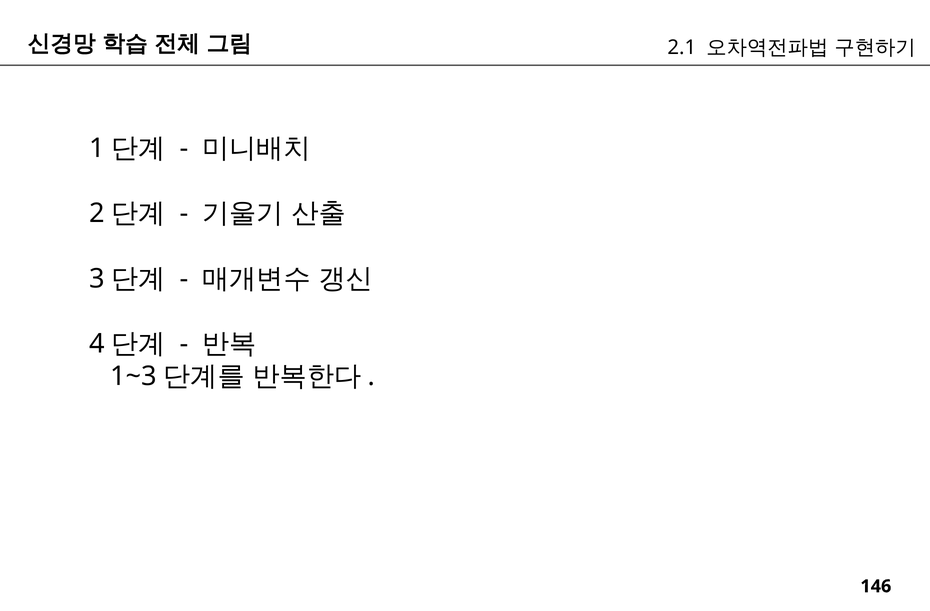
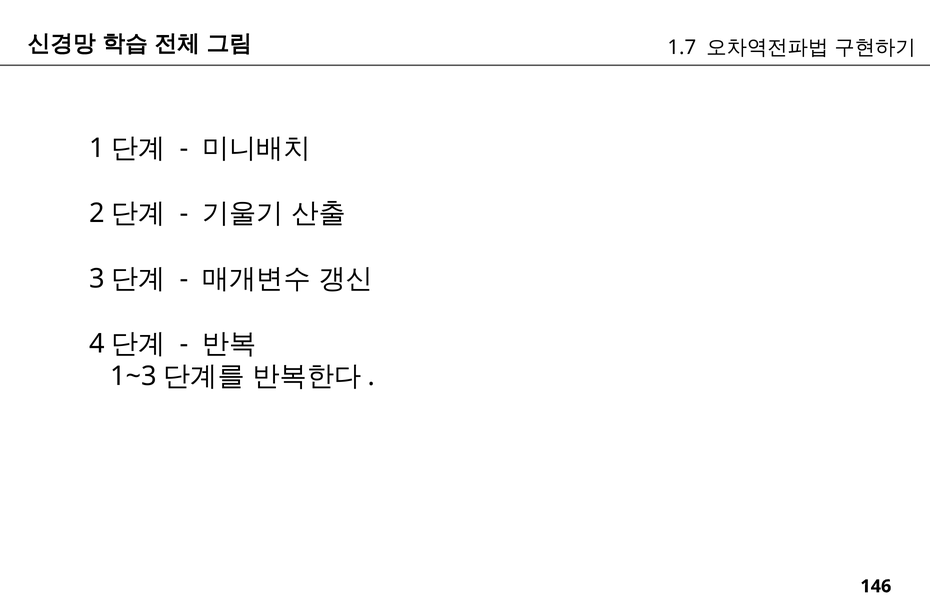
2.1: 2.1 -> 1.7 (682, 48)
